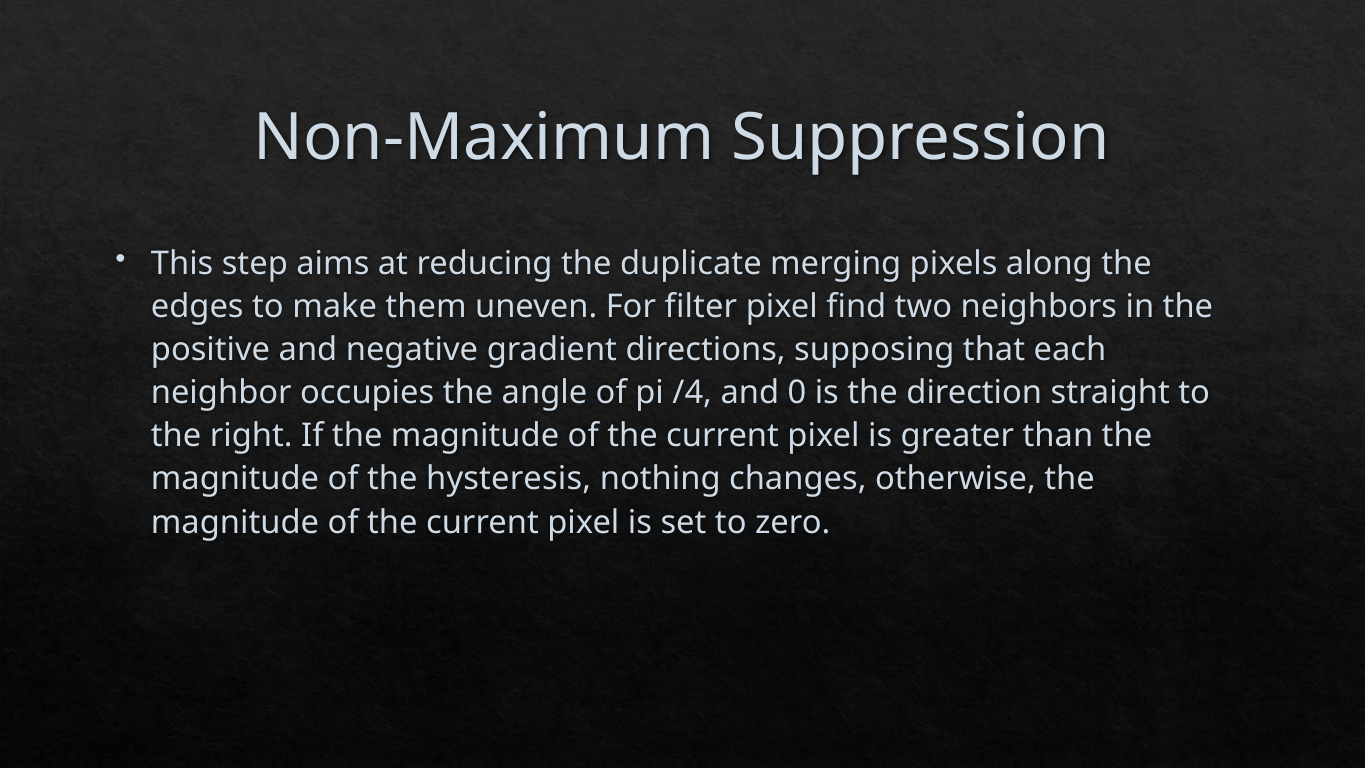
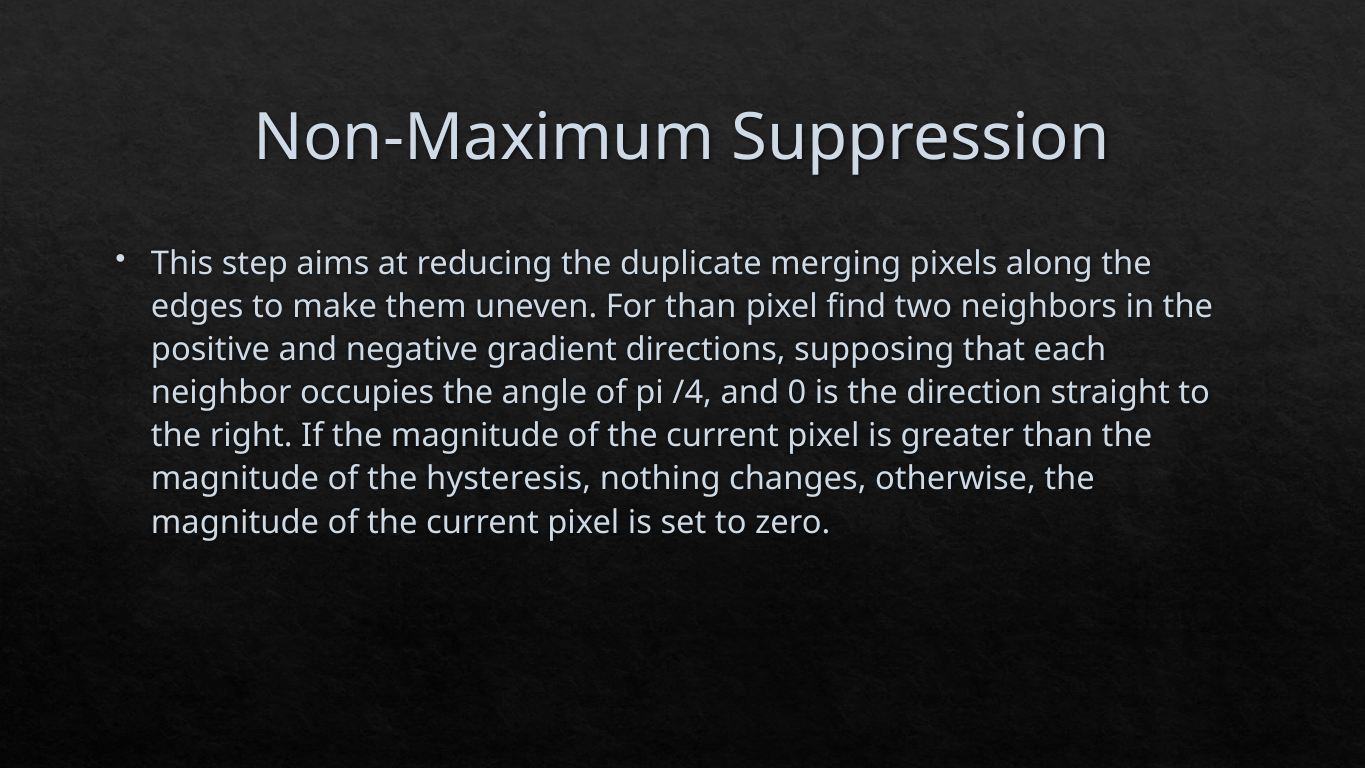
For filter: filter -> than (701, 307)
